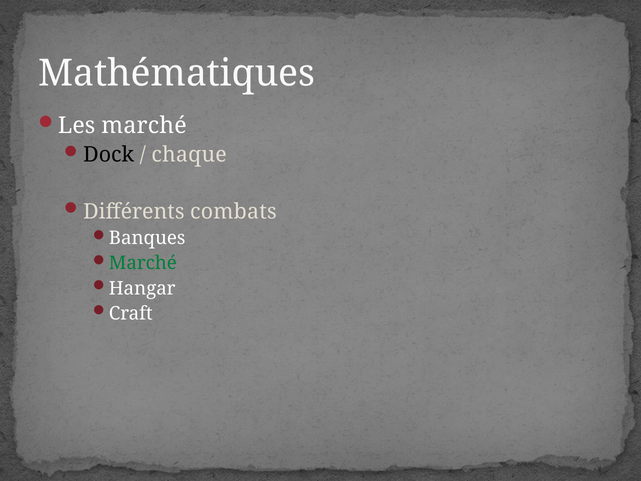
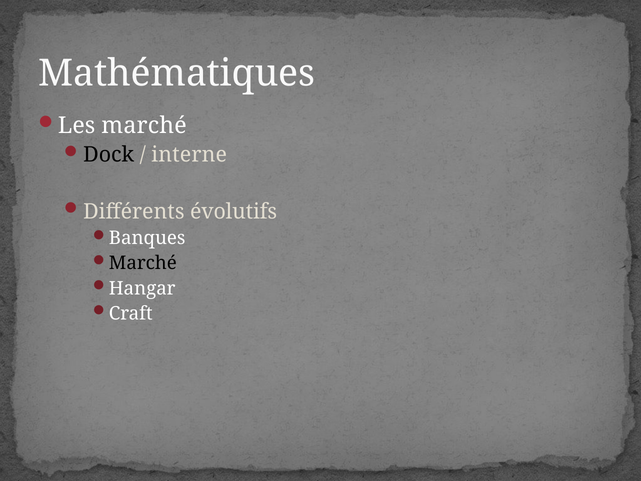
chaque: chaque -> interne (189, 155)
combats: combats -> évolutifs (234, 211)
Marché colour: green -> black (143, 263)
